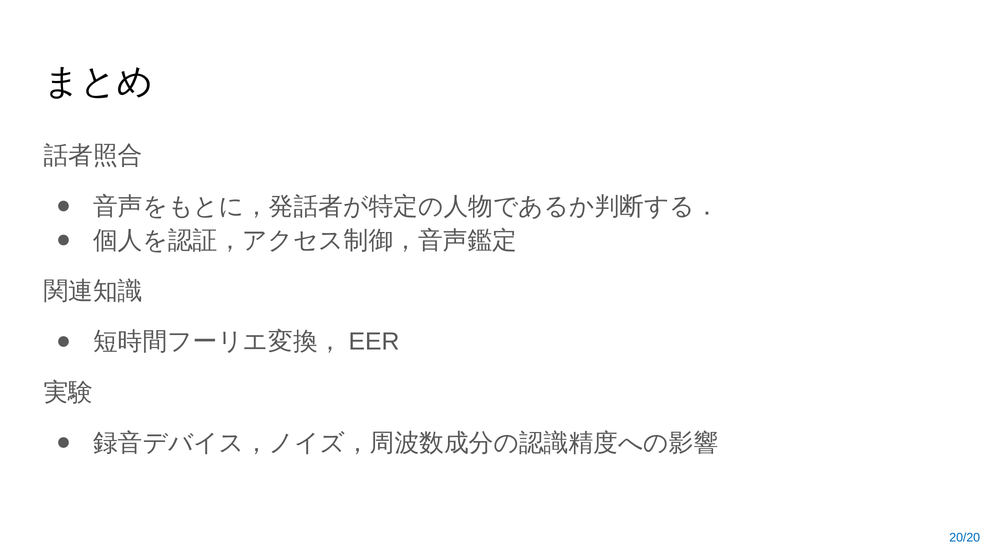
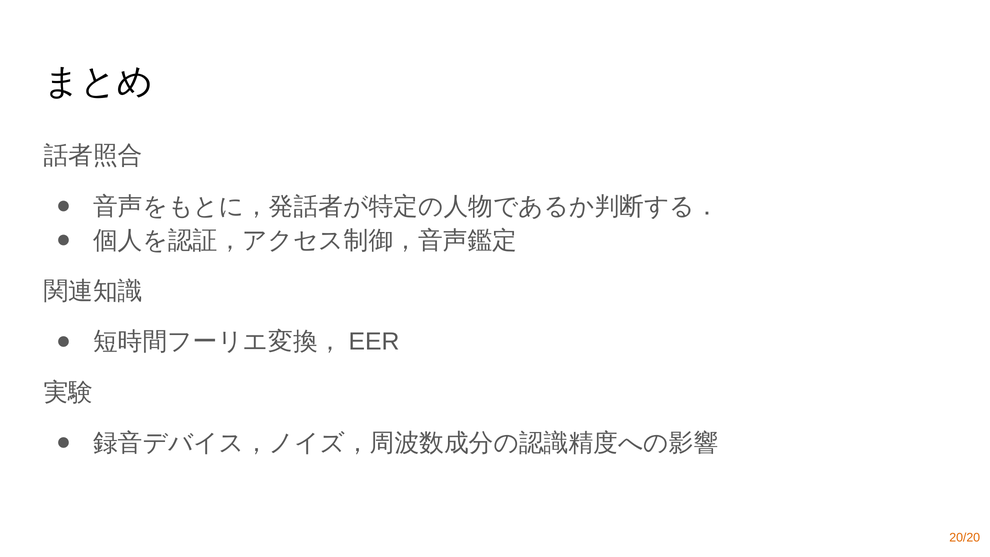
20/20 colour: blue -> orange (965, 538)
